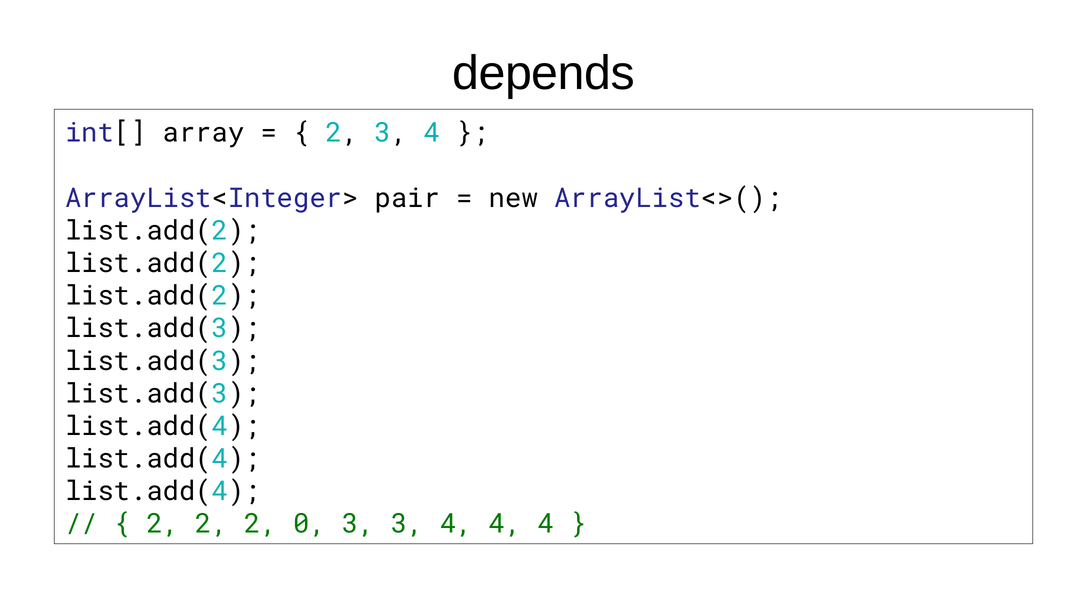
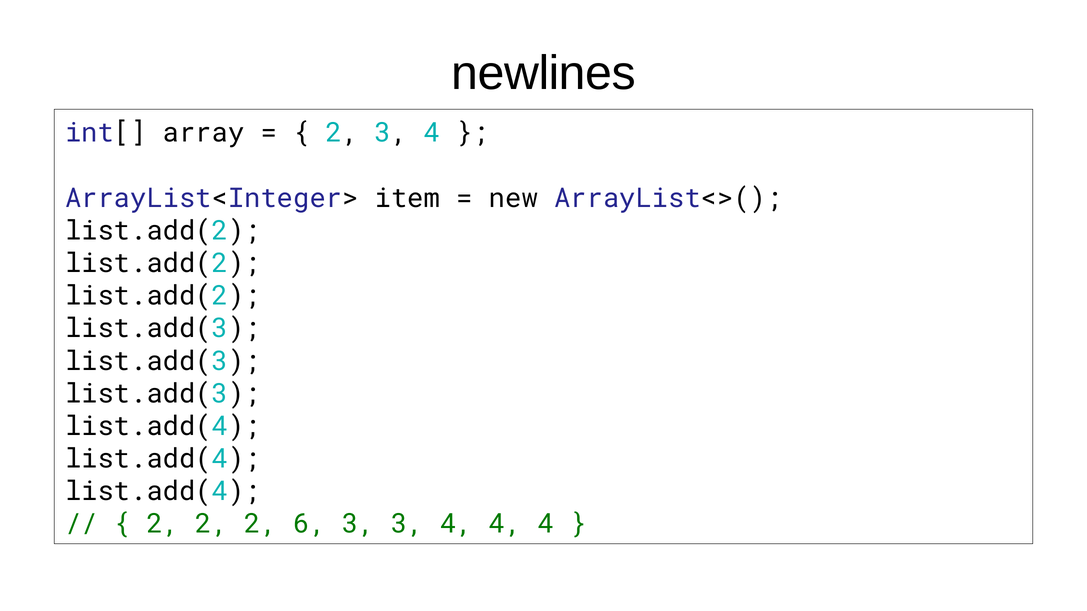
depends: depends -> newlines (544, 73)
pair: pair -> item (407, 198)
0: 0 -> 6 (310, 524)
